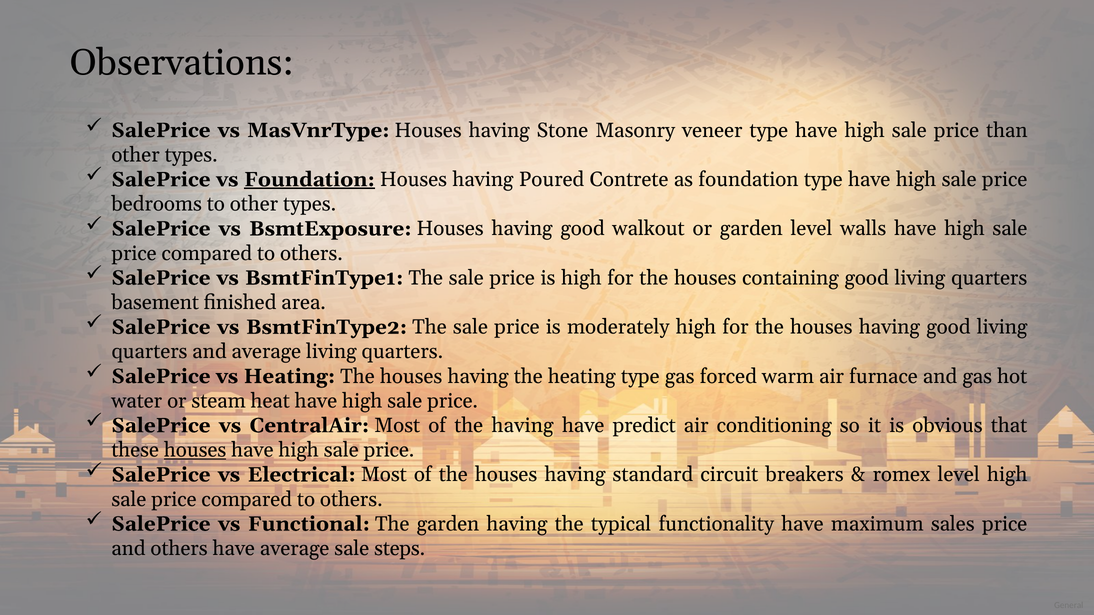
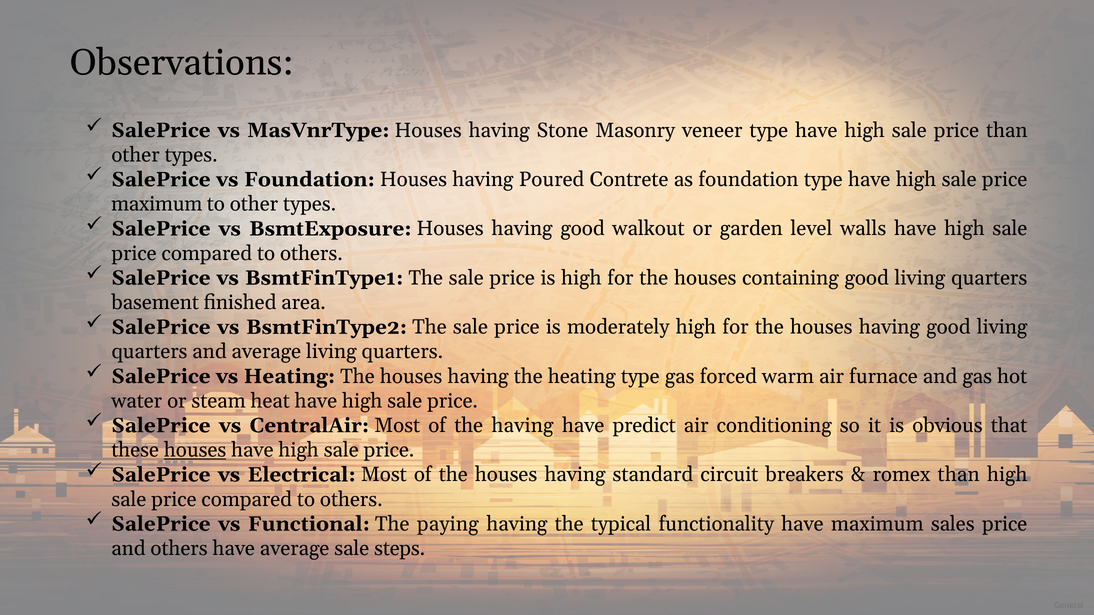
Foundation underline: present -> none (310, 180)
bedrooms: bedrooms -> maximum (157, 204)
romex level: level -> than (959, 475)
The garden: garden -> paying (448, 524)
